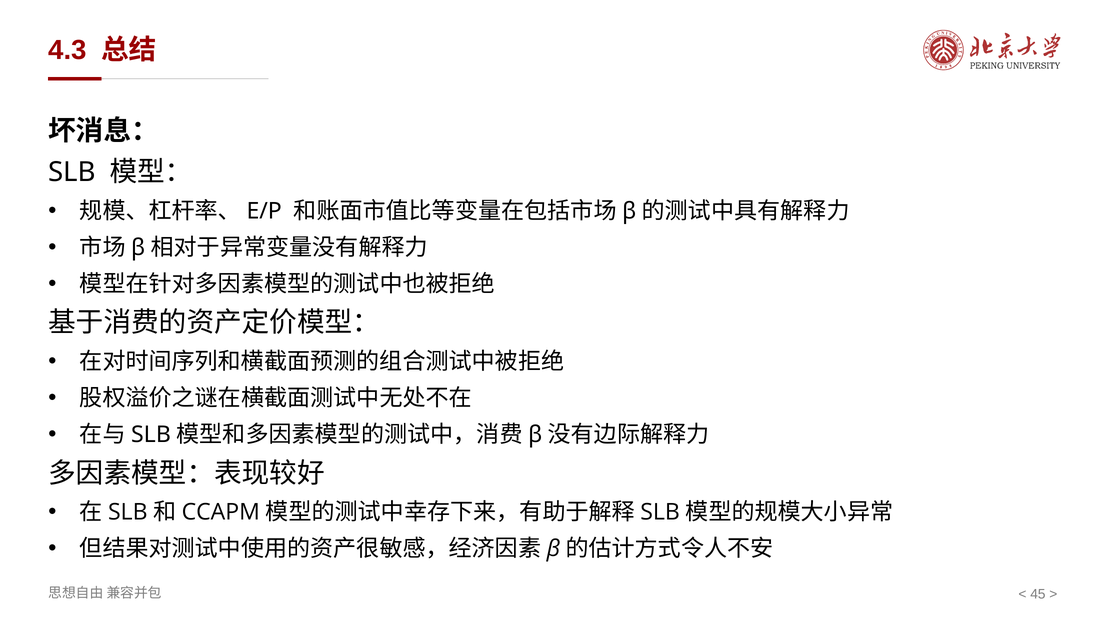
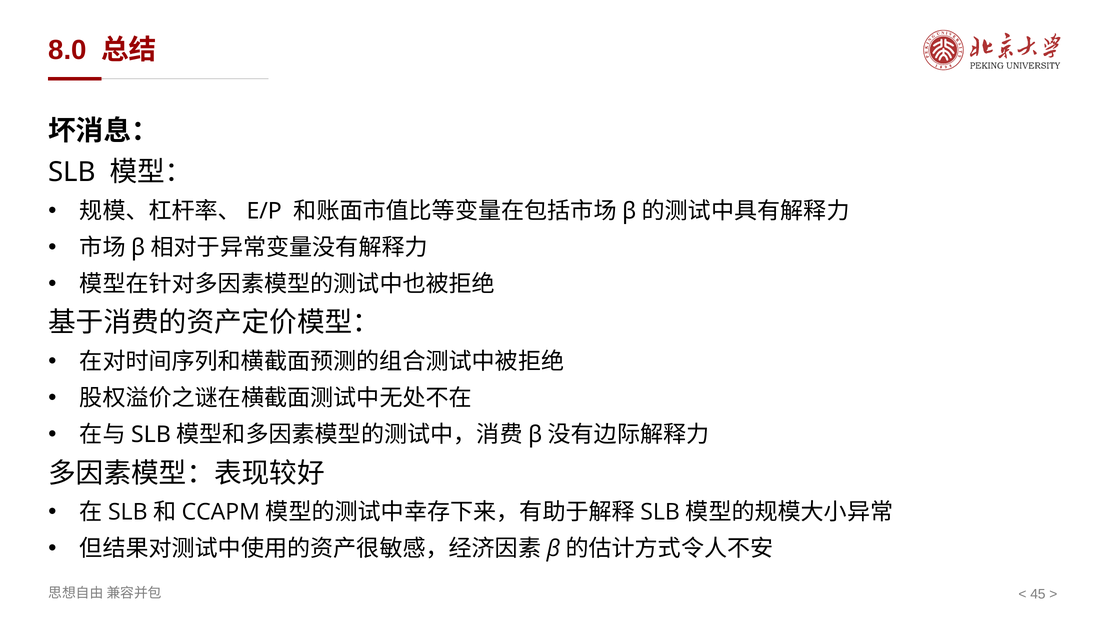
4.3: 4.3 -> 8.0 (68, 50)
